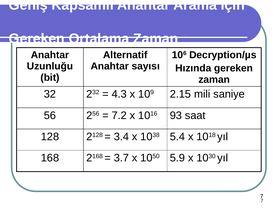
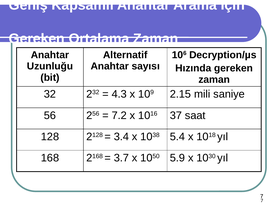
93: 93 -> 37 (176, 115)
